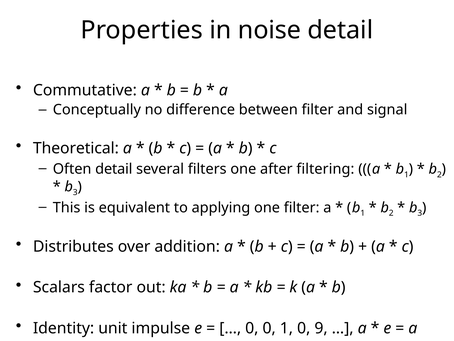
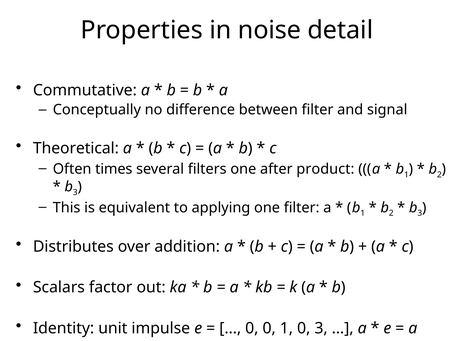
Often detail: detail -> times (114, 169)
filtering: filtering -> product (325, 169)
0 9: 9 -> 3 (321, 328)
